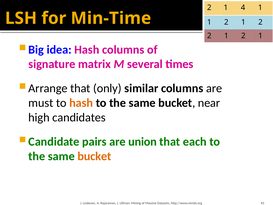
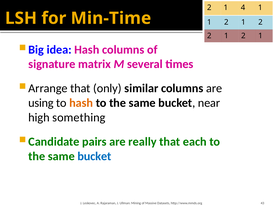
must: must -> using (41, 103)
candidates: candidates -> something (79, 117)
union: union -> really (142, 141)
bucket colour: orange -> blue (94, 156)
